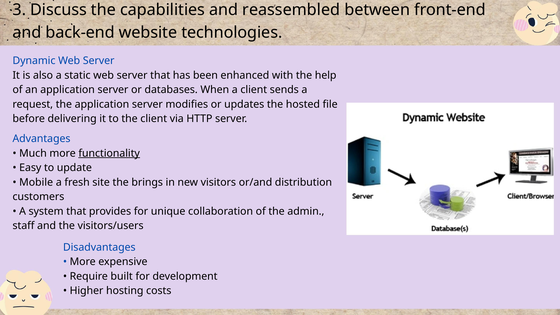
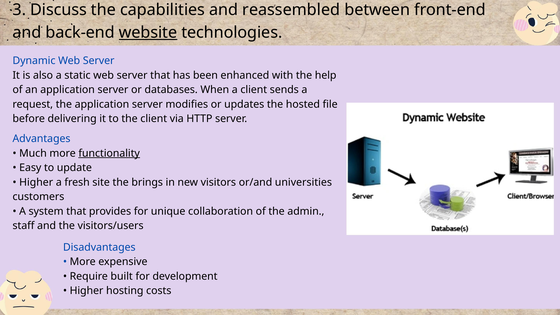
website underline: none -> present (148, 32)
Mobile: Mobile -> Higher (36, 182)
distribution: distribution -> universities (303, 182)
